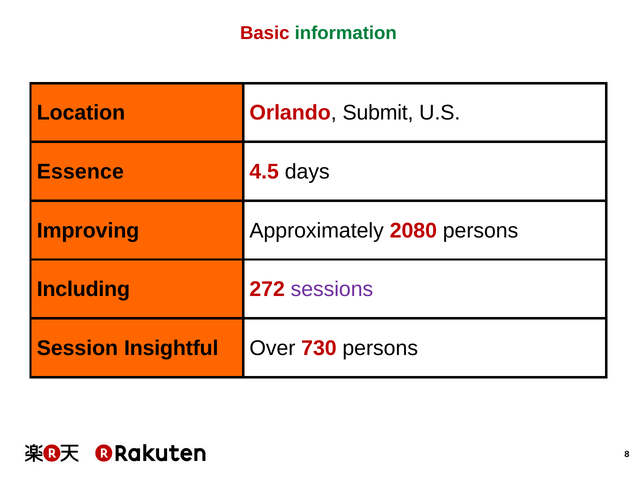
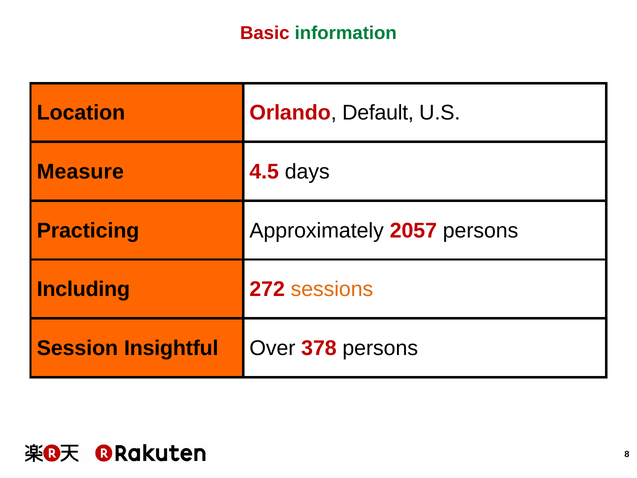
Submit: Submit -> Default (378, 113)
Essence: Essence -> Measure (80, 172)
Improving: Improving -> Practicing (88, 230)
2080: 2080 -> 2057 (413, 230)
sessions colour: purple -> orange (332, 289)
730: 730 -> 378 (319, 348)
